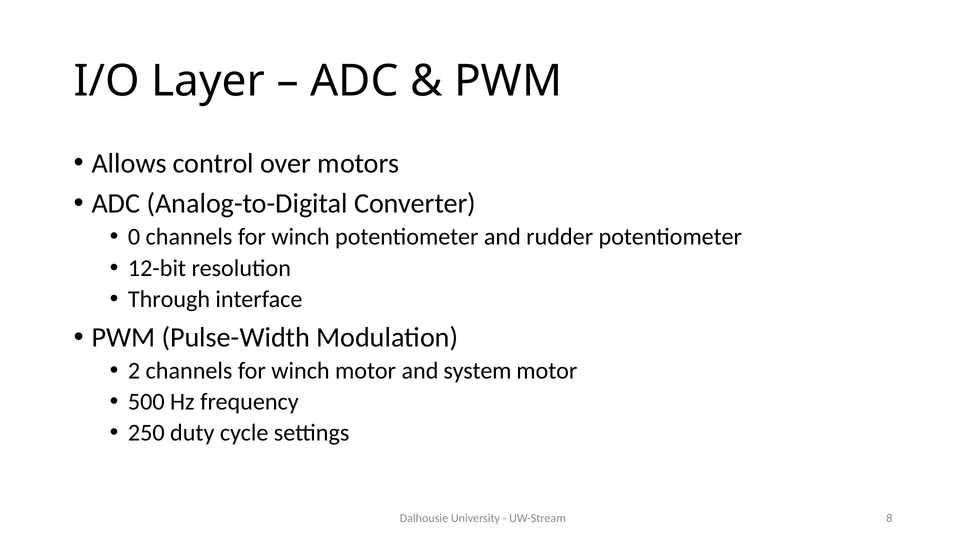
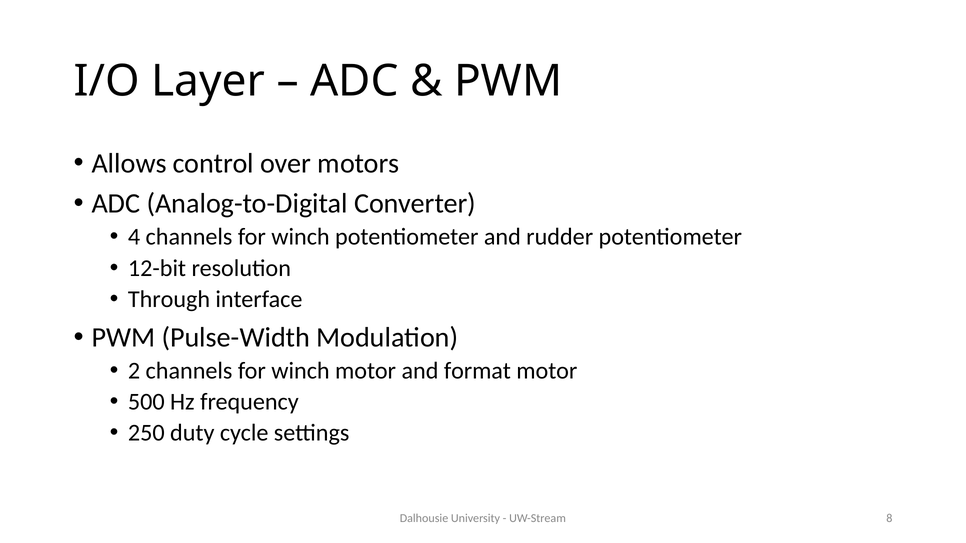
0: 0 -> 4 (134, 237)
system: system -> format (477, 371)
